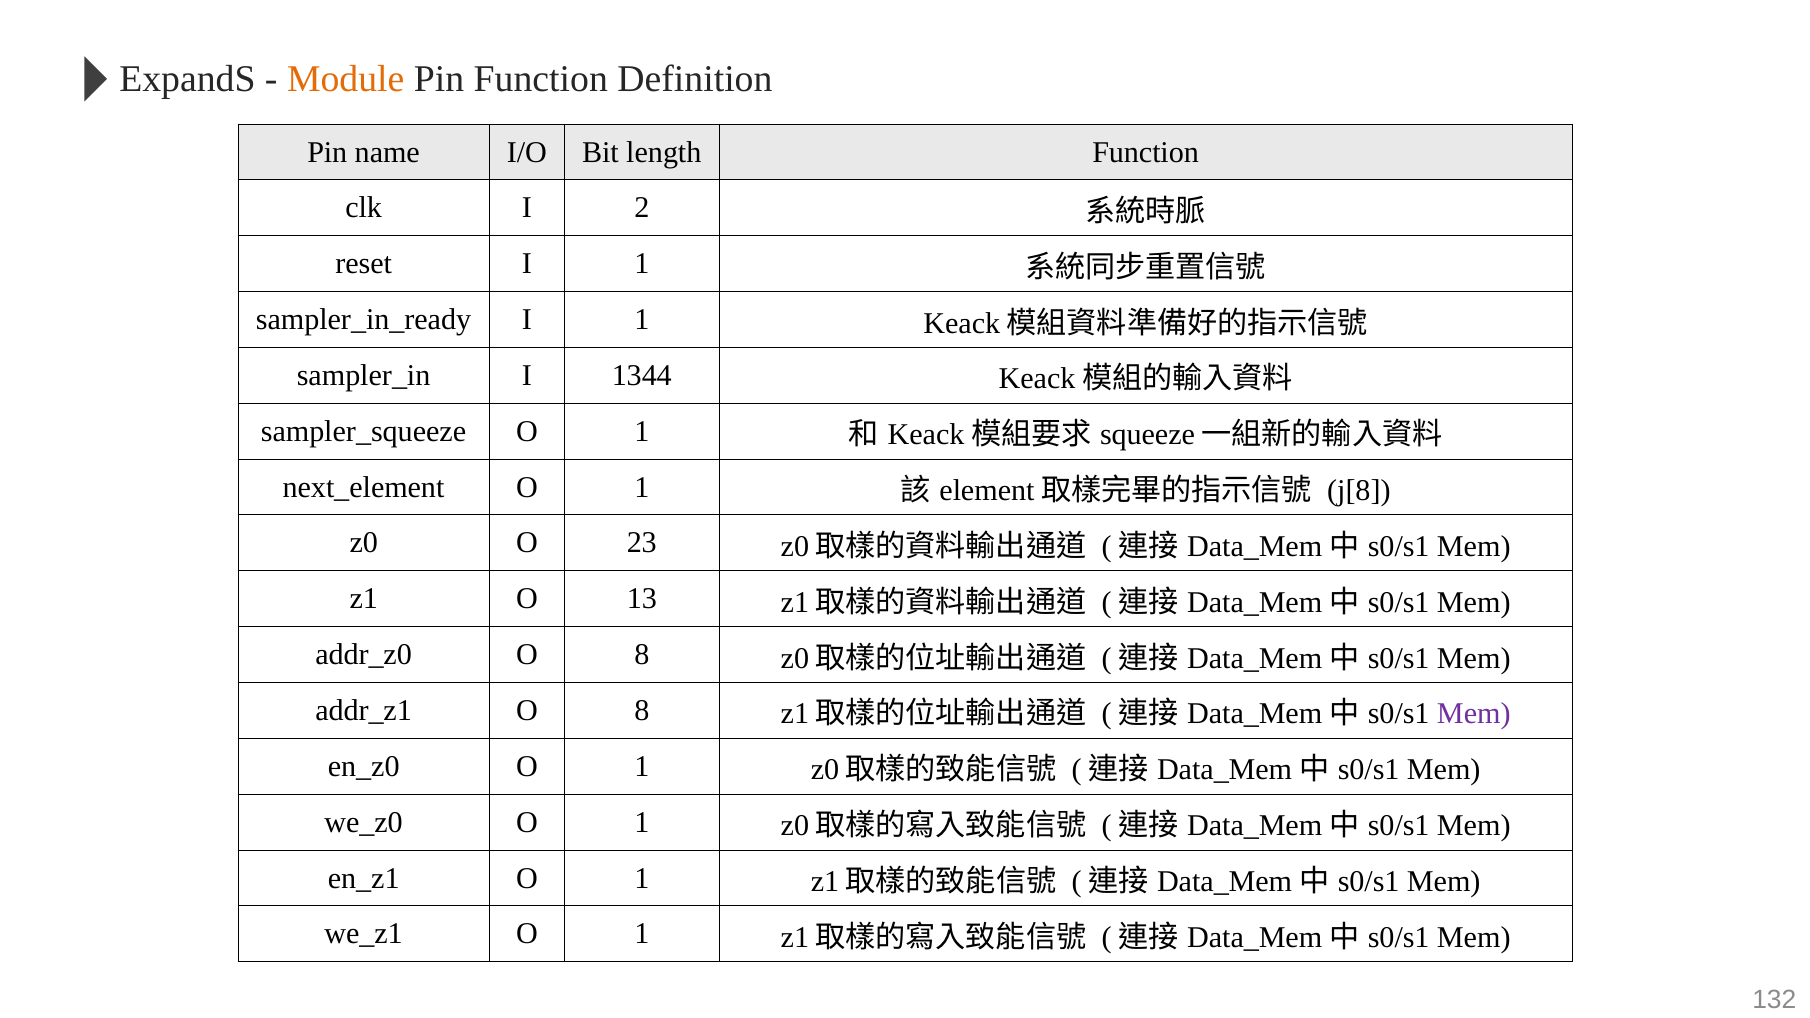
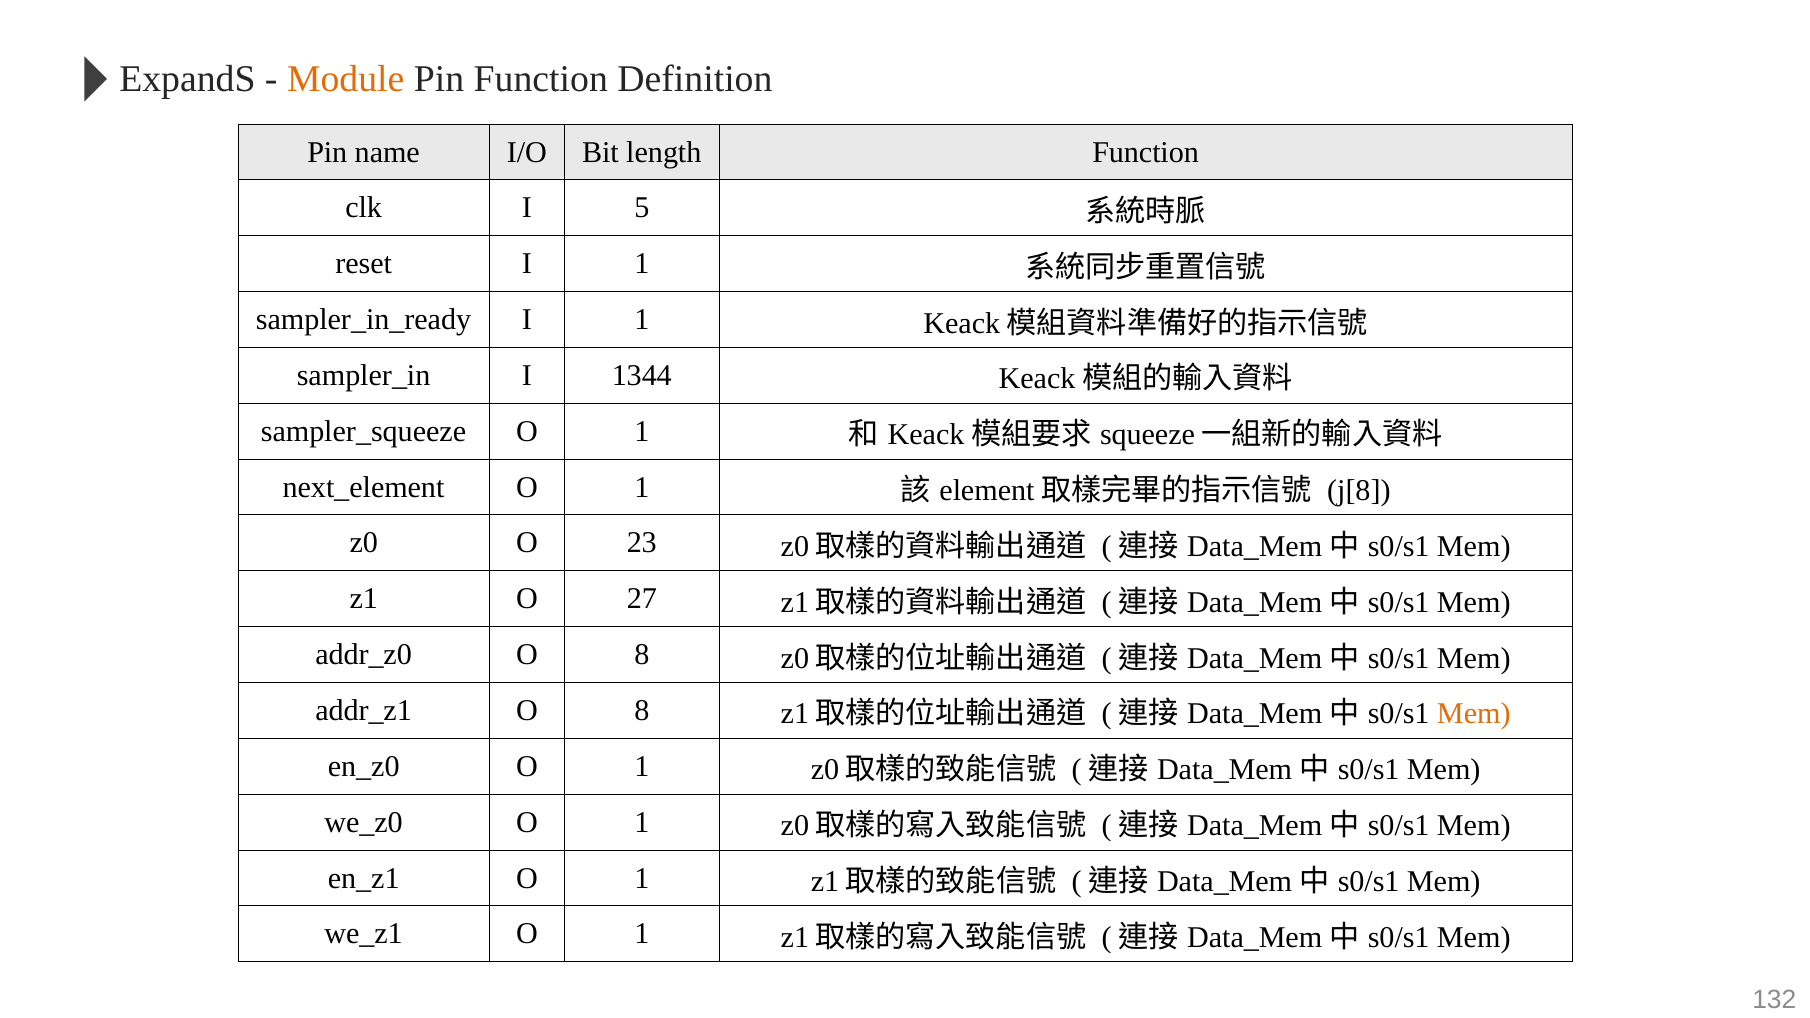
2: 2 -> 5 (642, 208)
13: 13 -> 27 (642, 599)
Mem colour: purple -> orange (1474, 714)
